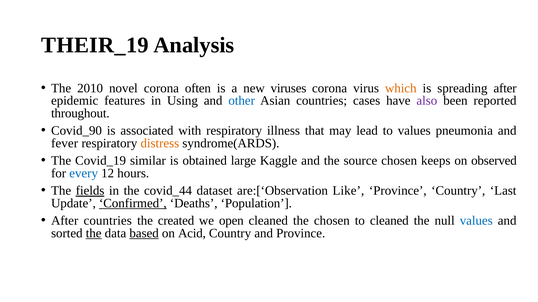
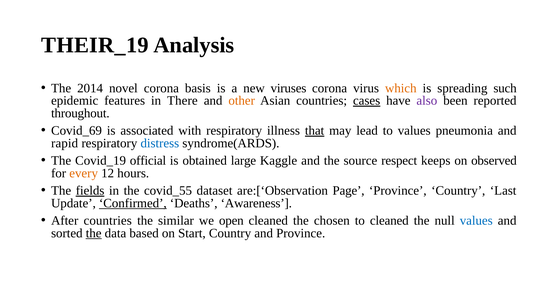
2010: 2010 -> 2014 (90, 88)
often: often -> basis (198, 88)
spreading after: after -> such (505, 88)
Using: Using -> There (182, 101)
other colour: blue -> orange (242, 101)
cases underline: none -> present (367, 101)
Covid_90: Covid_90 -> Covid_69 (77, 131)
that underline: none -> present (315, 131)
fever: fever -> rapid (65, 143)
distress colour: orange -> blue (160, 143)
similar: similar -> official (148, 161)
source chosen: chosen -> respect (399, 161)
every colour: blue -> orange (84, 174)
covid_44: covid_44 -> covid_55 (168, 191)
Like: Like -> Page (349, 191)
Population: Population -> Awareness (256, 204)
created: created -> similar (176, 221)
based underline: present -> none (144, 234)
Acid: Acid -> Start (192, 234)
